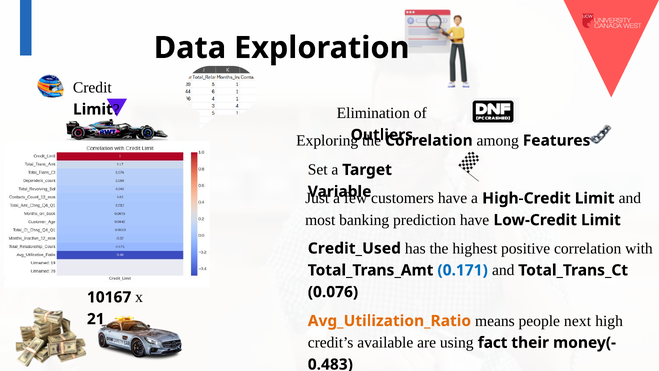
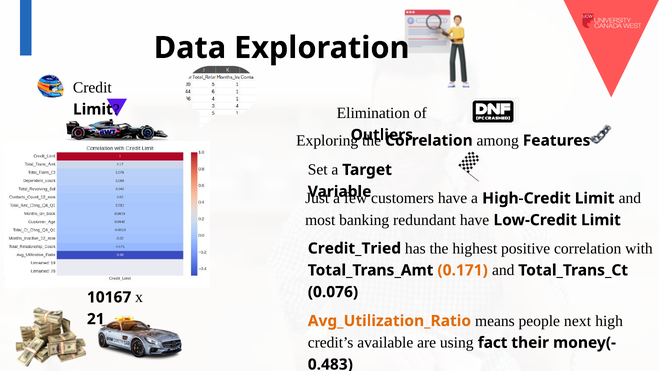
prediction: prediction -> redundant (424, 220)
Credit_Used: Credit_Used -> Credit_Tried (354, 248)
0.171 colour: blue -> orange (463, 270)
